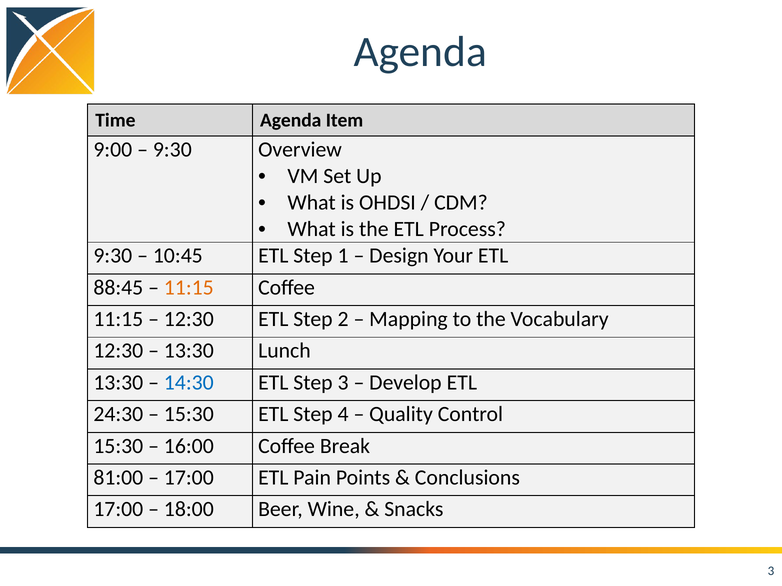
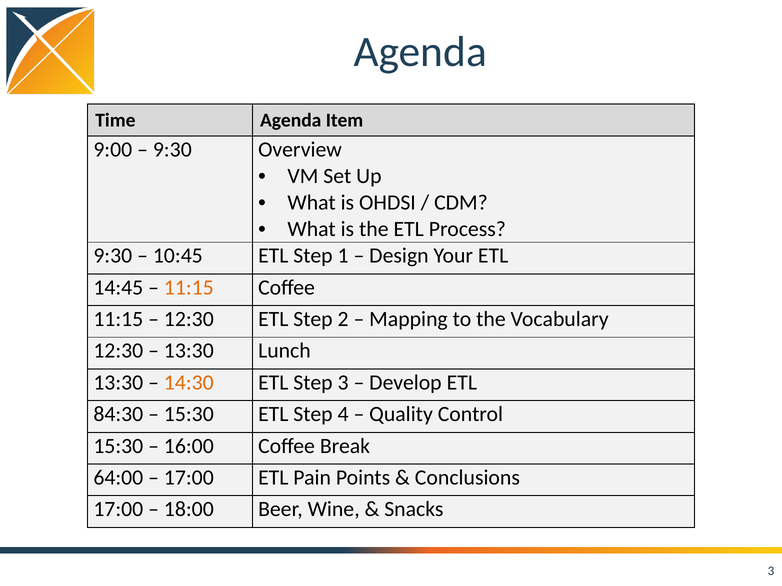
88:45: 88:45 -> 14:45 (118, 288)
14:30 colour: blue -> orange (189, 383)
24:30: 24:30 -> 84:30 (118, 415)
81:00: 81:00 -> 64:00 (118, 478)
